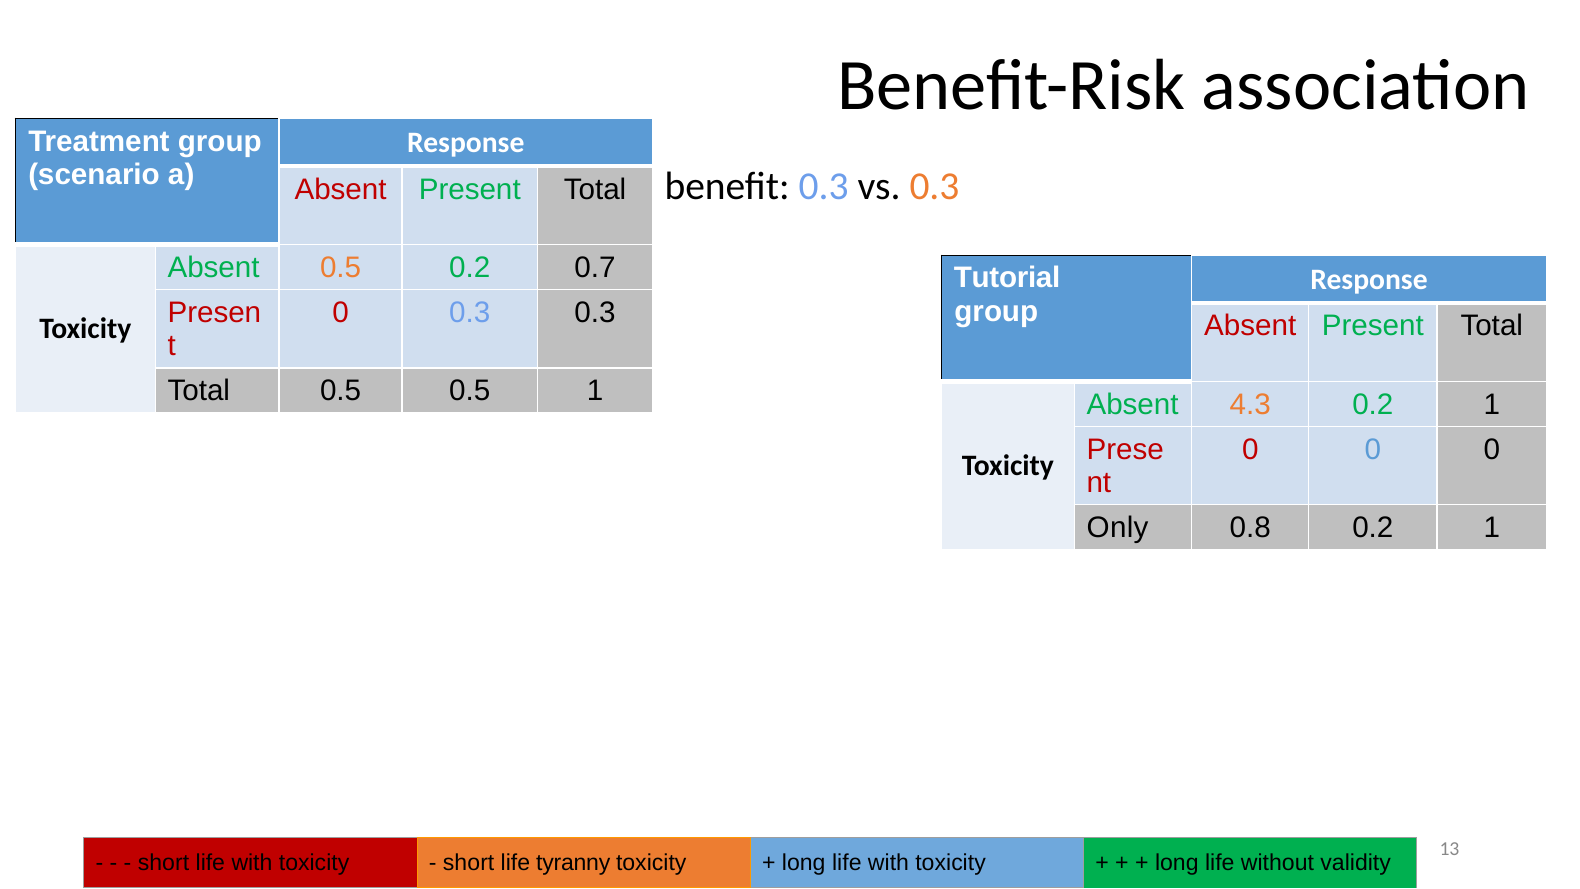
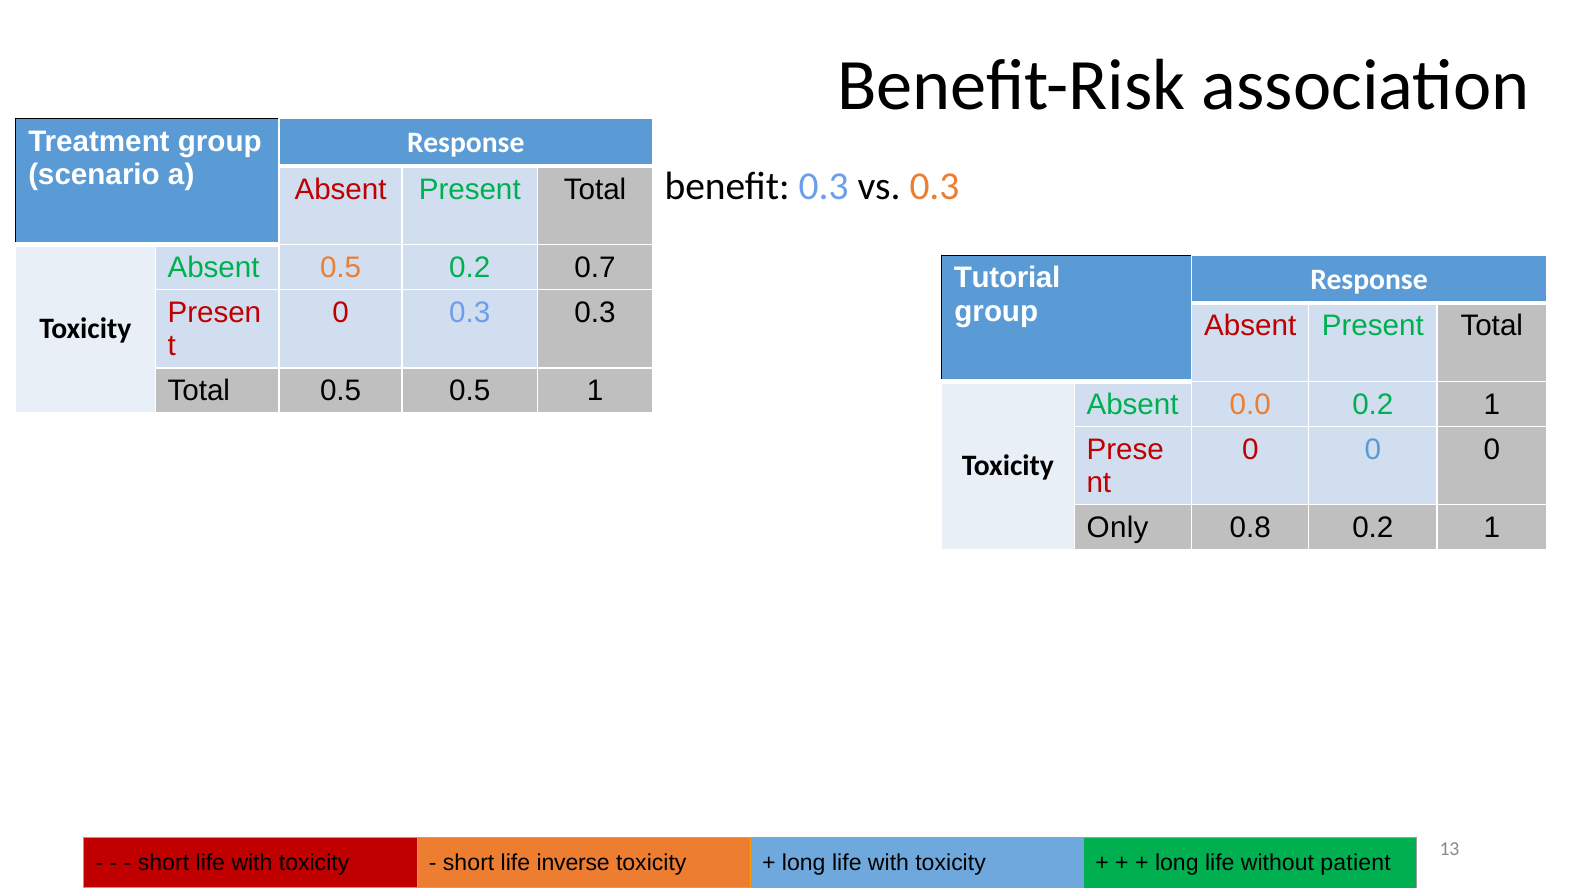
4.3: 4.3 -> 0.0 (1250, 404)
tyranny: tyranny -> inverse (573, 863)
validity: validity -> patient (1356, 863)
